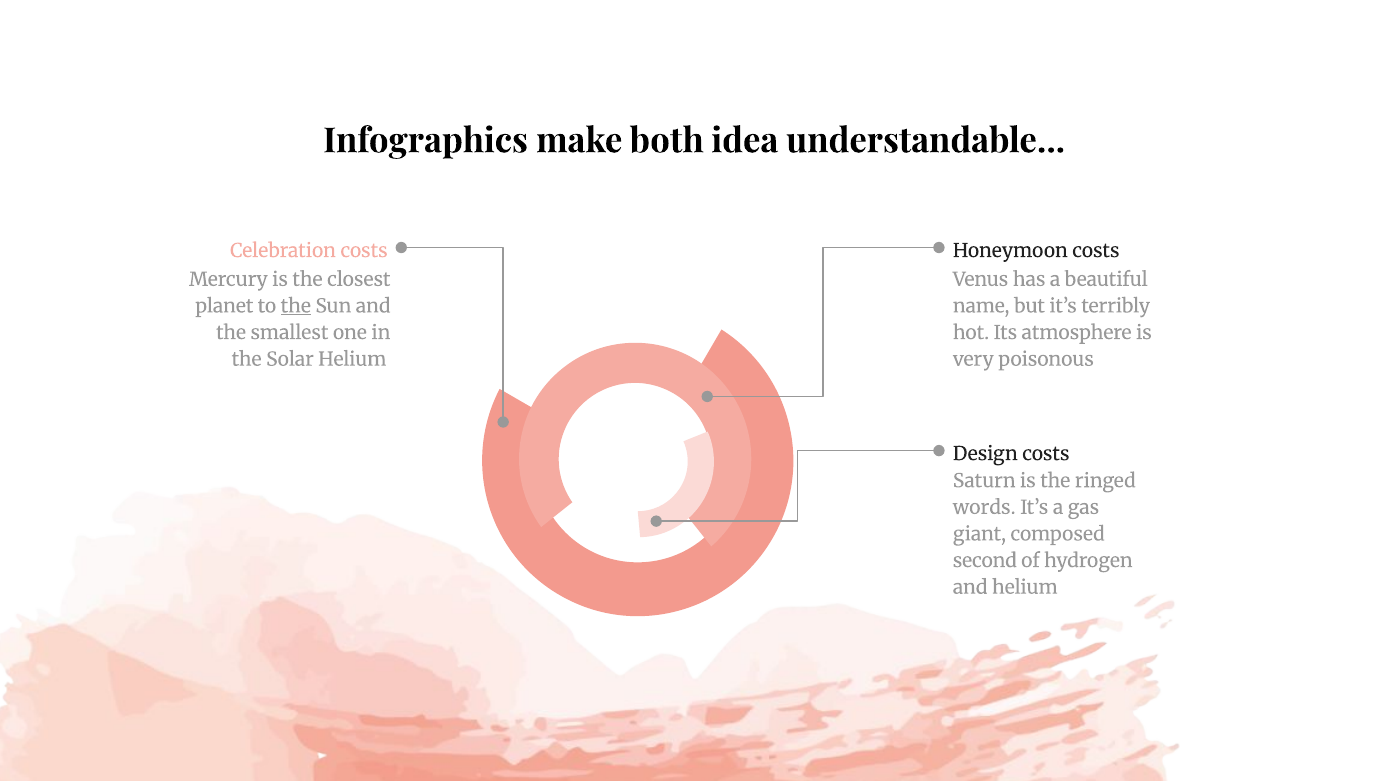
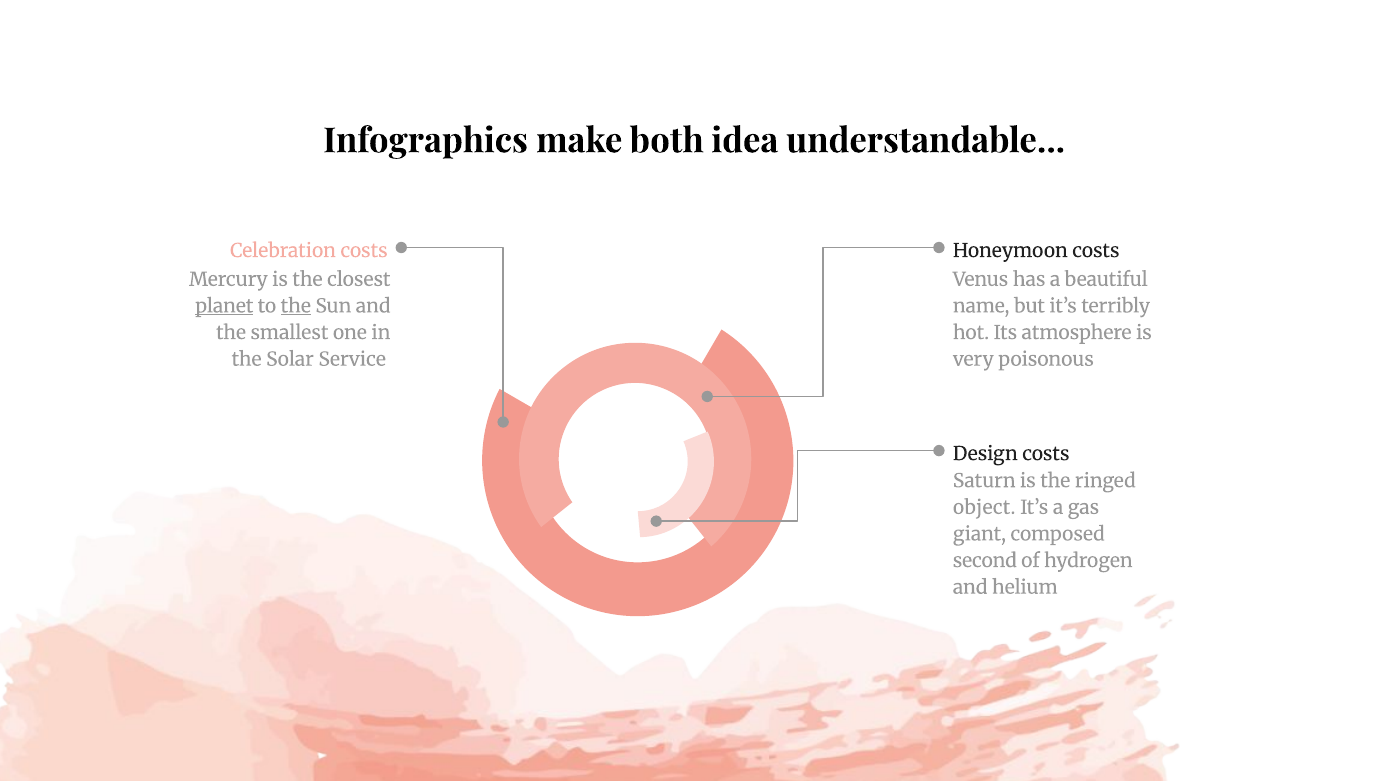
planet underline: none -> present (224, 306)
Solar Helium: Helium -> Service (352, 360)
words: words -> object (984, 508)
